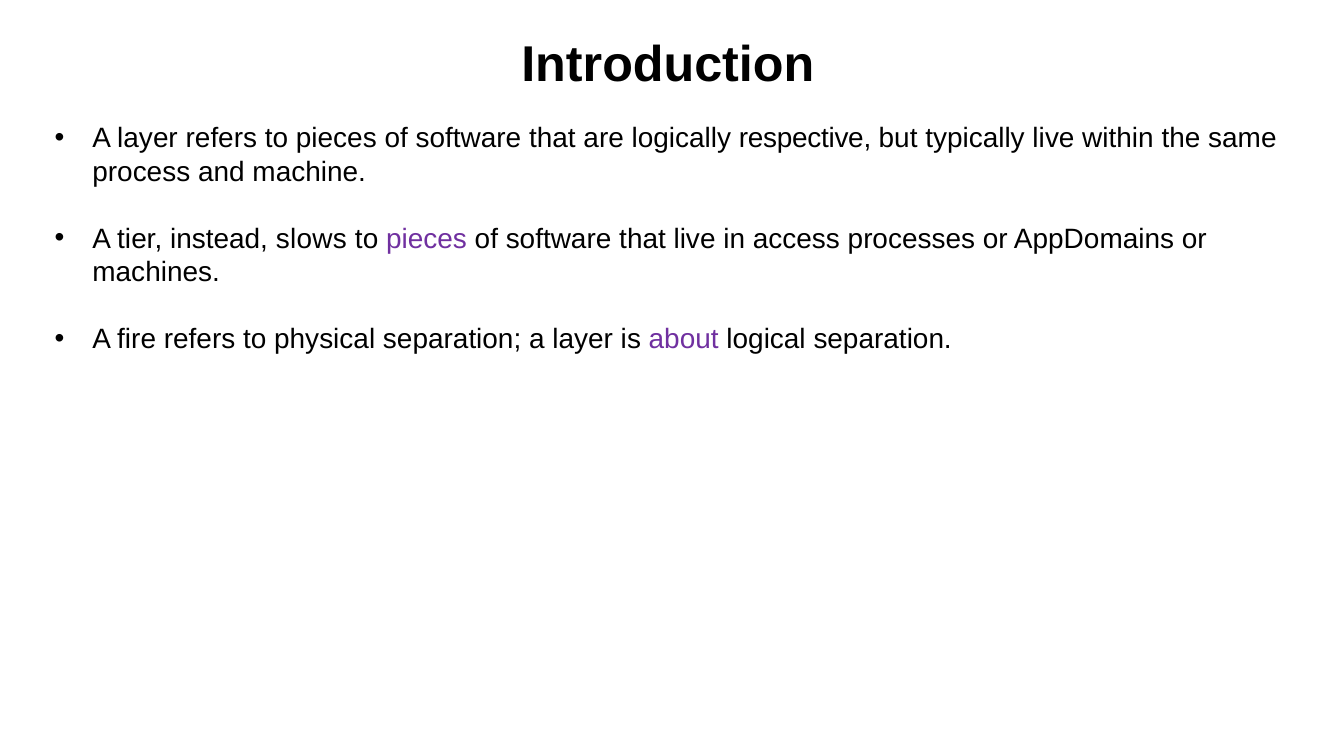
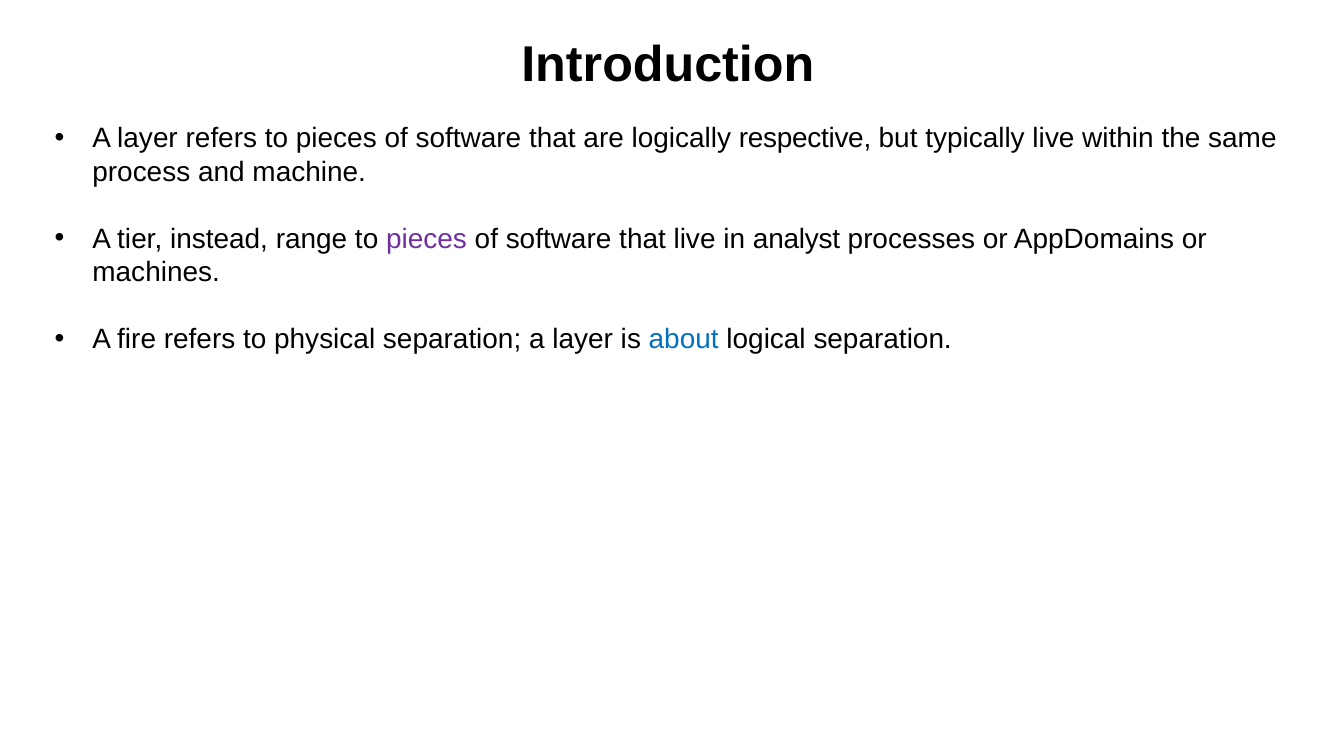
slows: slows -> range (312, 239)
access: access -> analyst (797, 239)
about colour: purple -> blue (684, 340)
